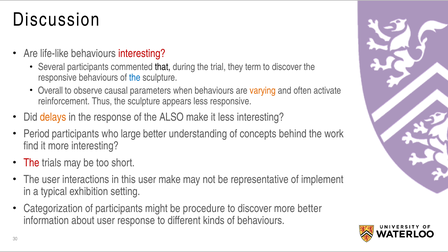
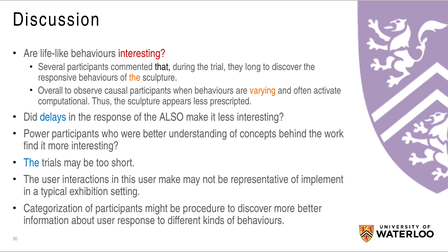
term: term -> long (253, 67)
the colour: blue -> orange (135, 78)
causal parameters: parameters -> participants (150, 91)
reinforcement: reinforcement -> computational (64, 101)
less responsive: responsive -> prescripted (231, 101)
delays colour: orange -> blue (53, 117)
Period: Period -> Power (36, 134)
large: large -> were (131, 134)
The colour: red -> blue (31, 163)
